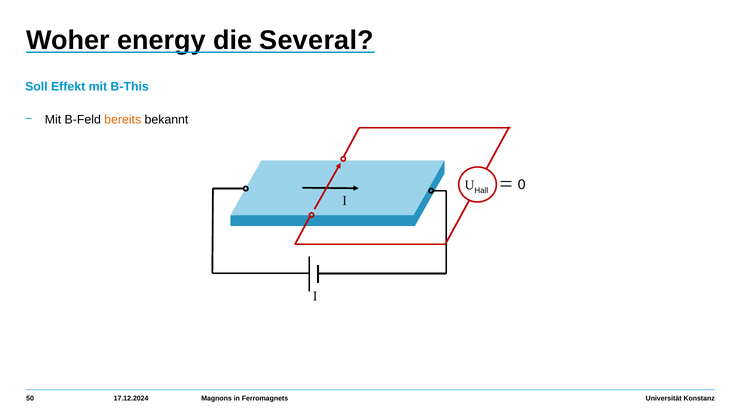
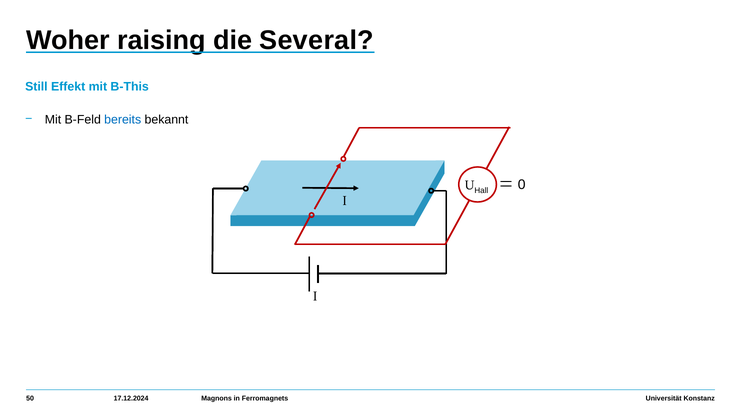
energy: energy -> raising (162, 40)
Soll: Soll -> Still (36, 87)
bereits colour: orange -> blue (123, 119)
